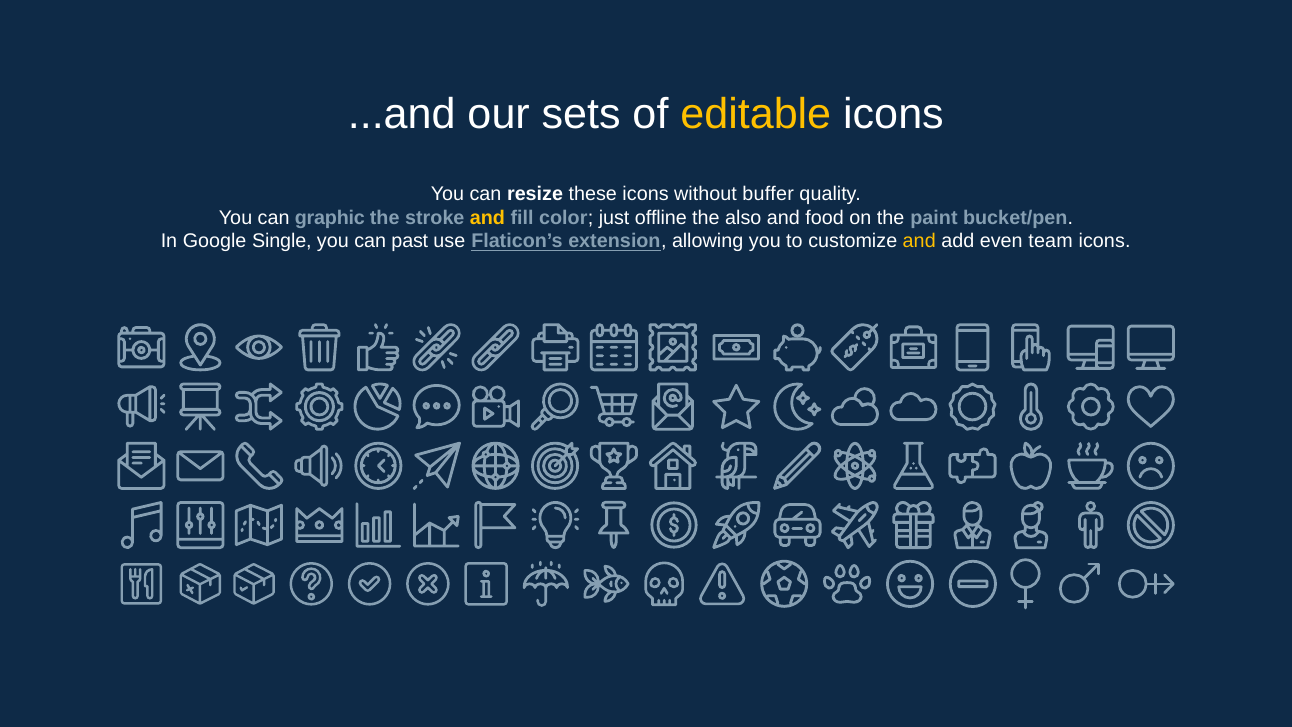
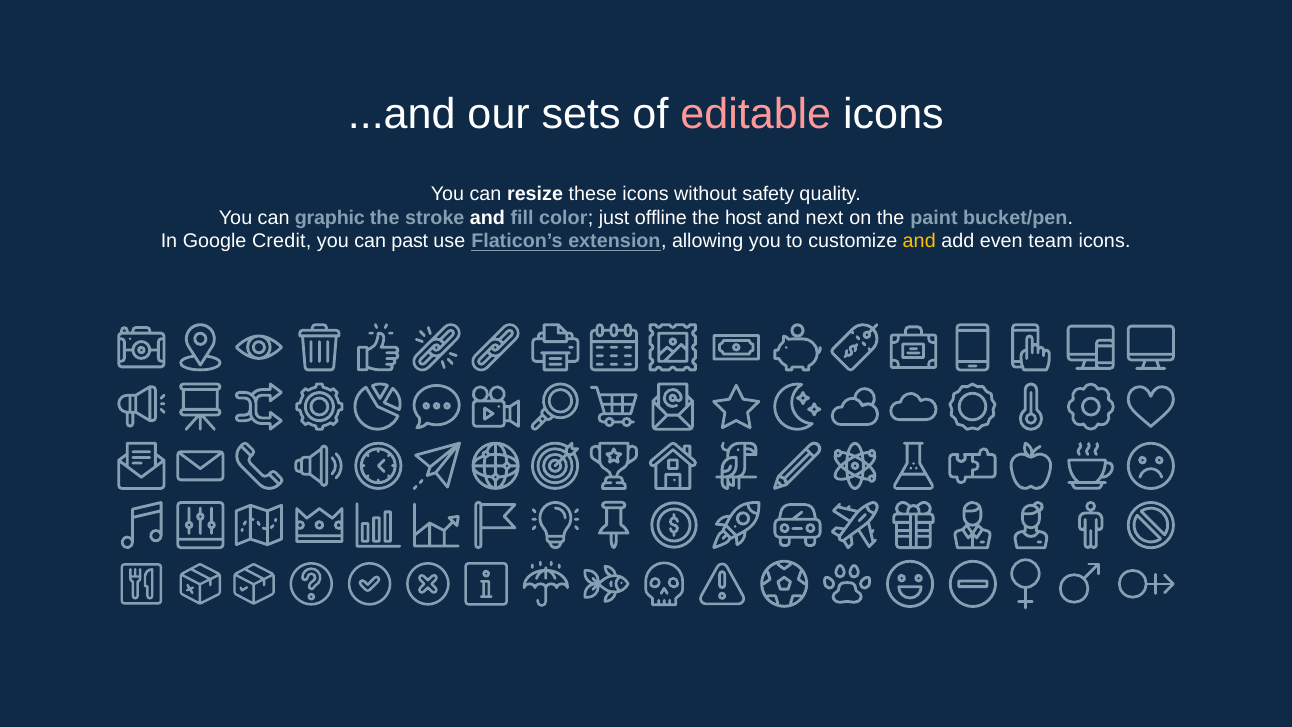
editable colour: yellow -> pink (756, 114)
buffer: buffer -> safety (768, 194)
and colour: yellow -> white (487, 218)
also: also -> host (743, 218)
food: food -> next (825, 218)
Single: Single -> Credit (282, 241)
